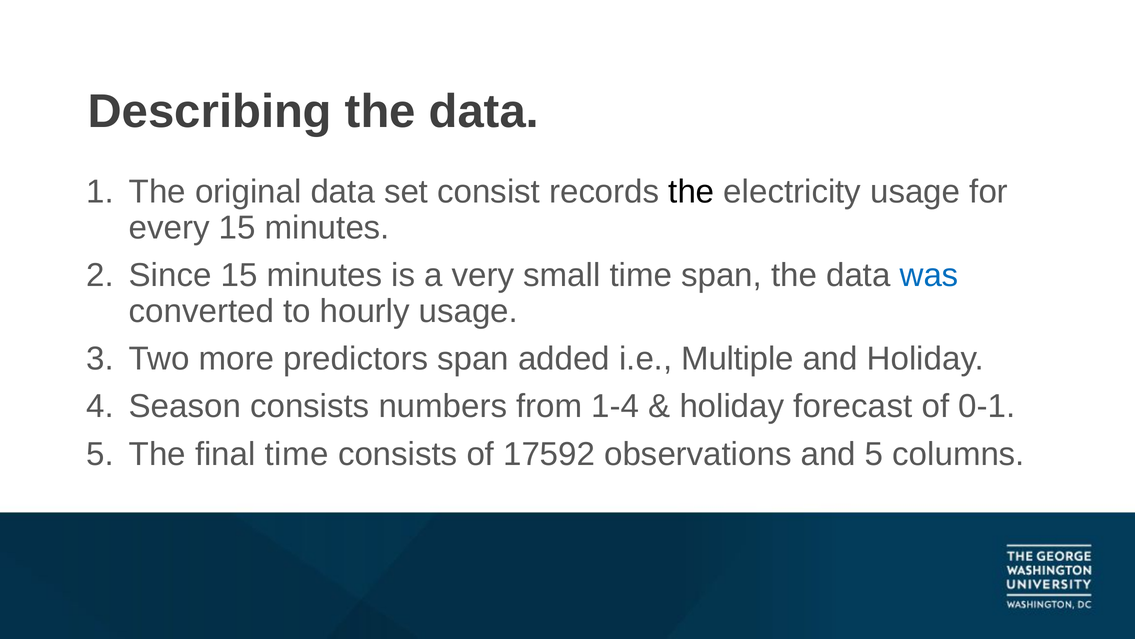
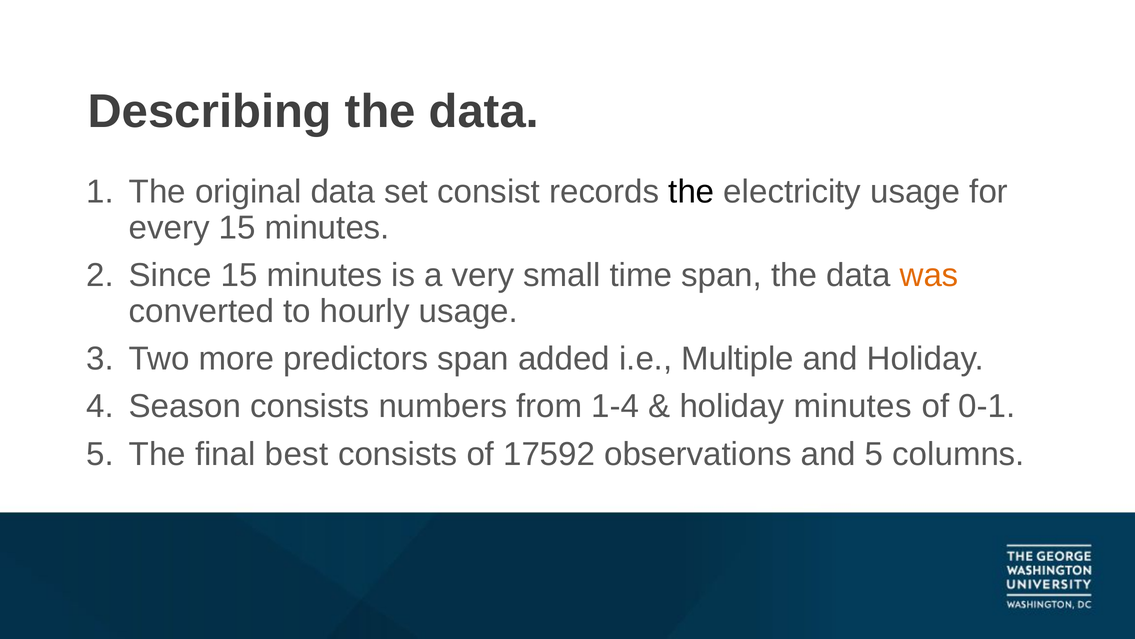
was colour: blue -> orange (929, 275)
holiday forecast: forecast -> minutes (853, 406)
final time: time -> best (297, 454)
